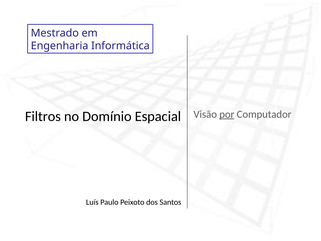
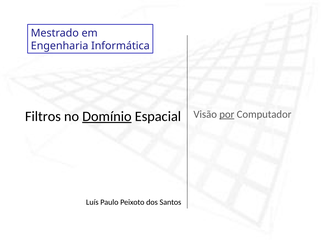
Domínio underline: none -> present (107, 116)
